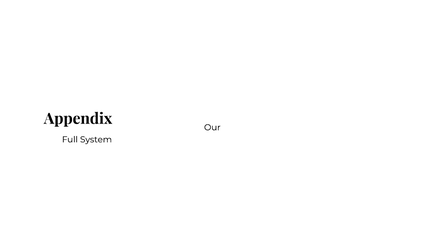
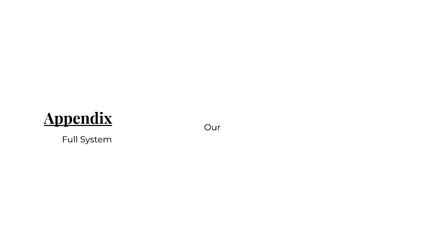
Appendix underline: none -> present (78, 119)
